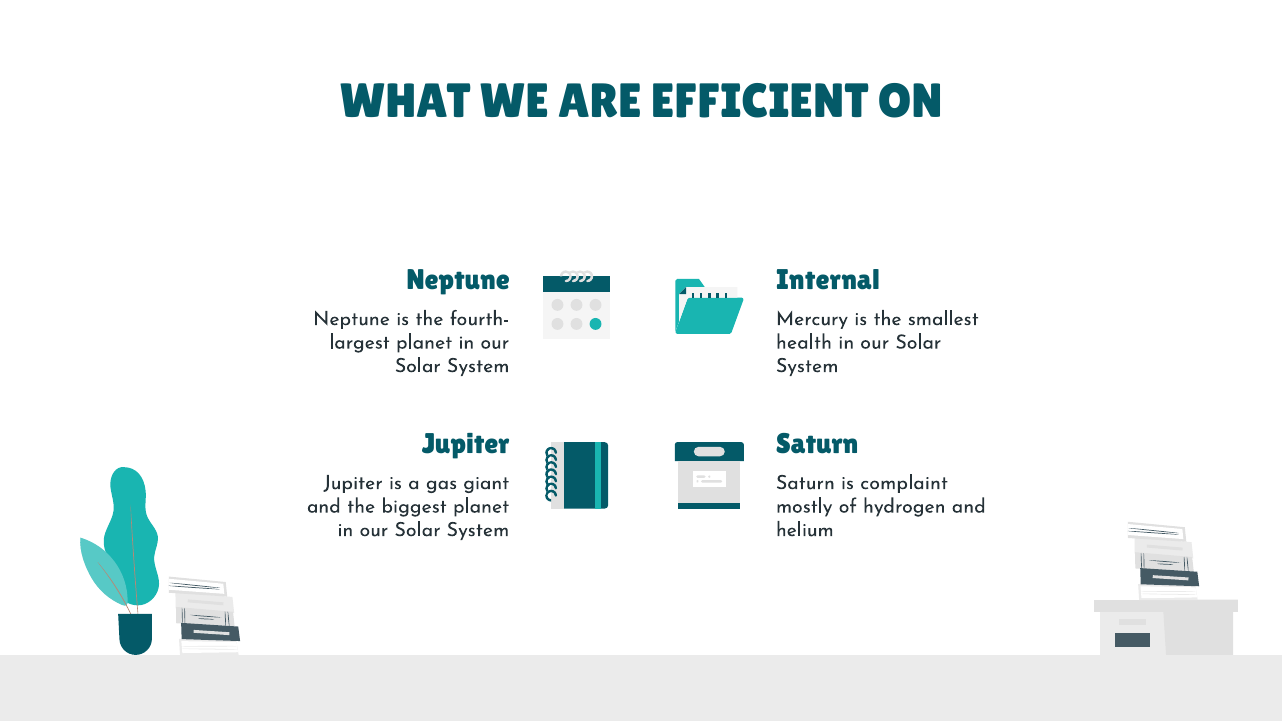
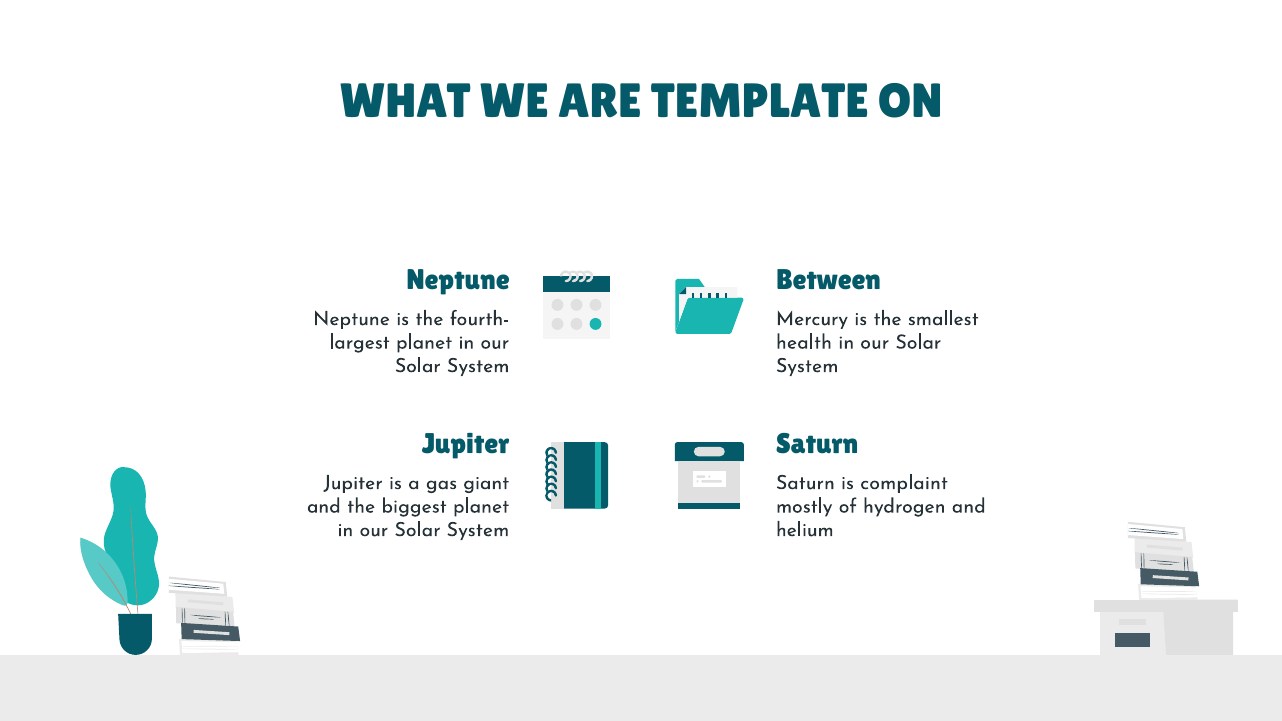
EFFICIENT: EFFICIENT -> TEMPLATE (760, 101)
Internal: Internal -> Between (828, 280)
